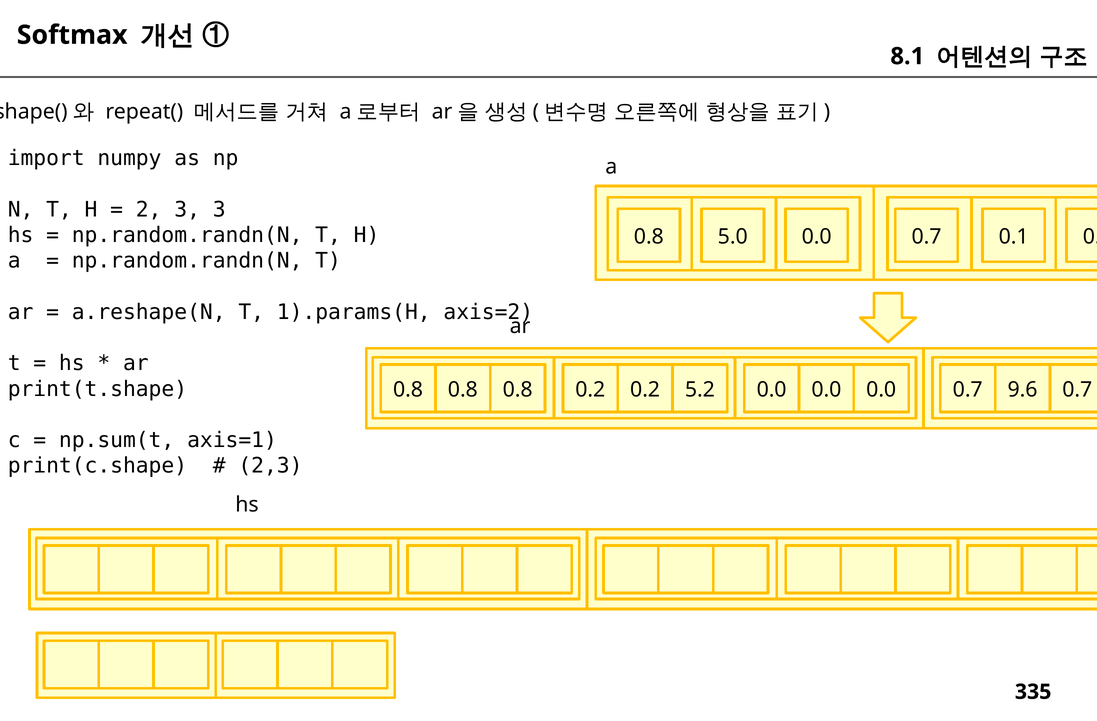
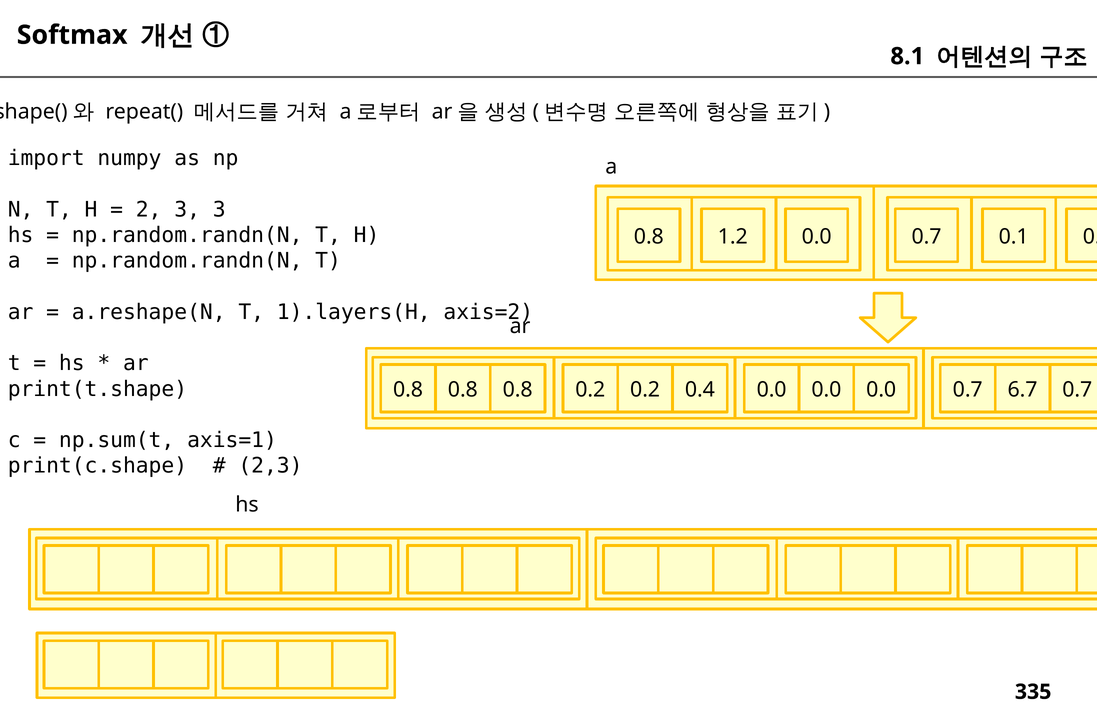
5.0: 5.0 -> 1.2 (733, 237)
1).params(H: 1).params(H -> 1).layers(H (354, 312)
5.2: 5.2 -> 0.4 (700, 390)
9.6: 9.6 -> 6.7 (1023, 390)
